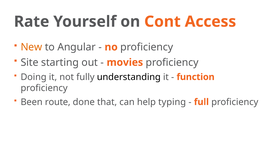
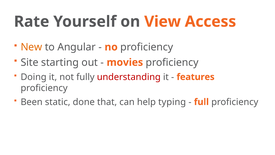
Cont: Cont -> View (163, 22)
understanding colour: black -> red (129, 77)
function: function -> features (196, 77)
route: route -> static (58, 102)
